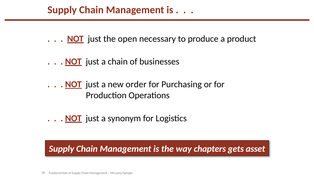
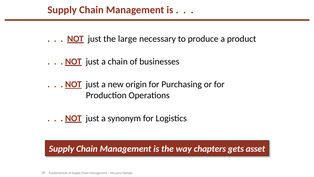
open: open -> large (127, 39)
order: order -> origin (136, 84)
